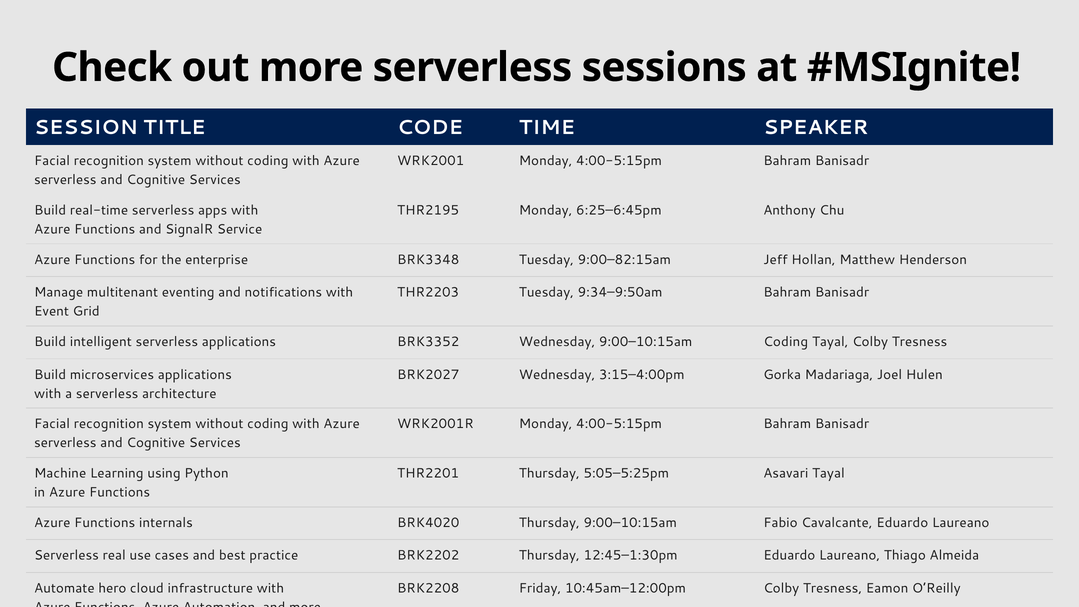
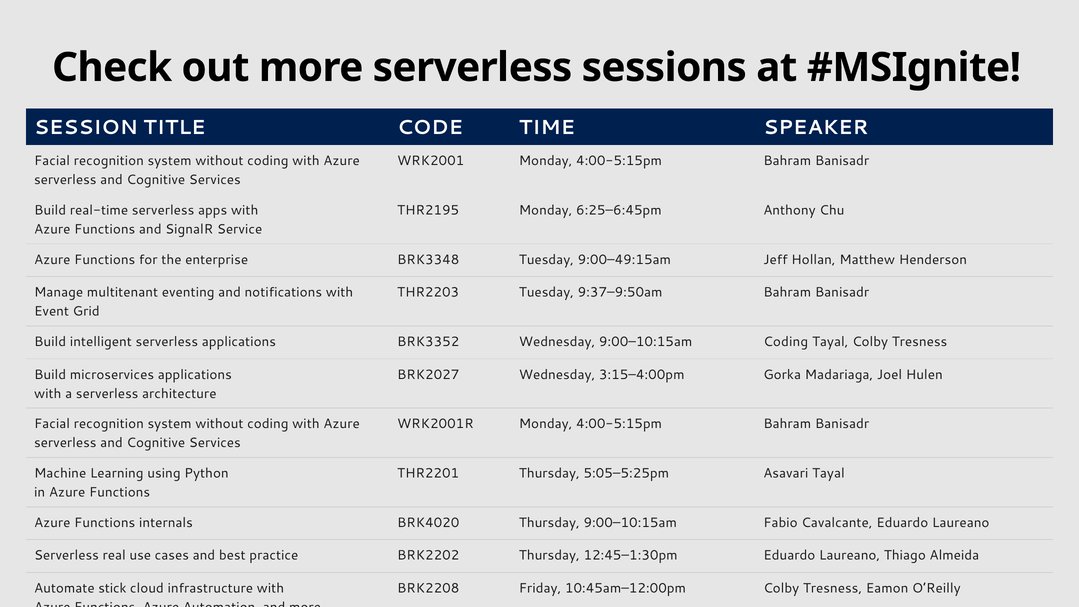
9:00–82:15am: 9:00–82:15am -> 9:00–49:15am (624, 260)
9:34–9:50am: 9:34–9:50am -> 9:37–9:50am (620, 292)
hero: hero -> stick (112, 588)
